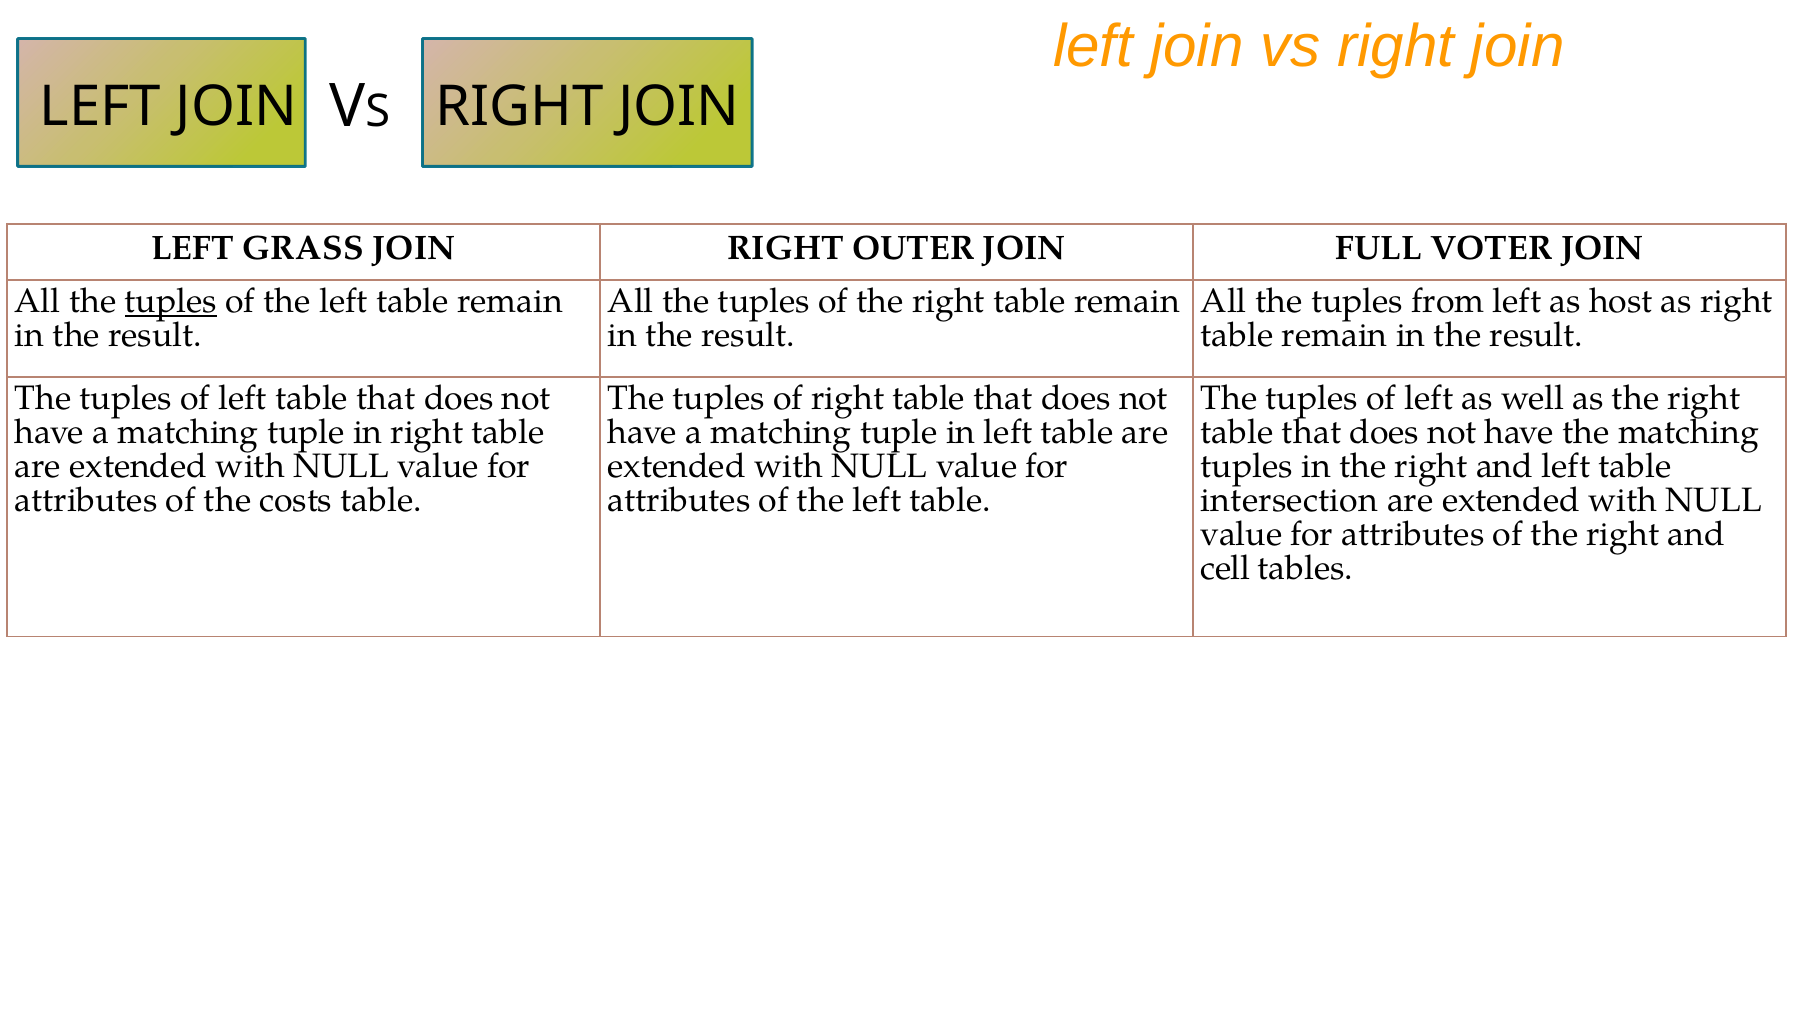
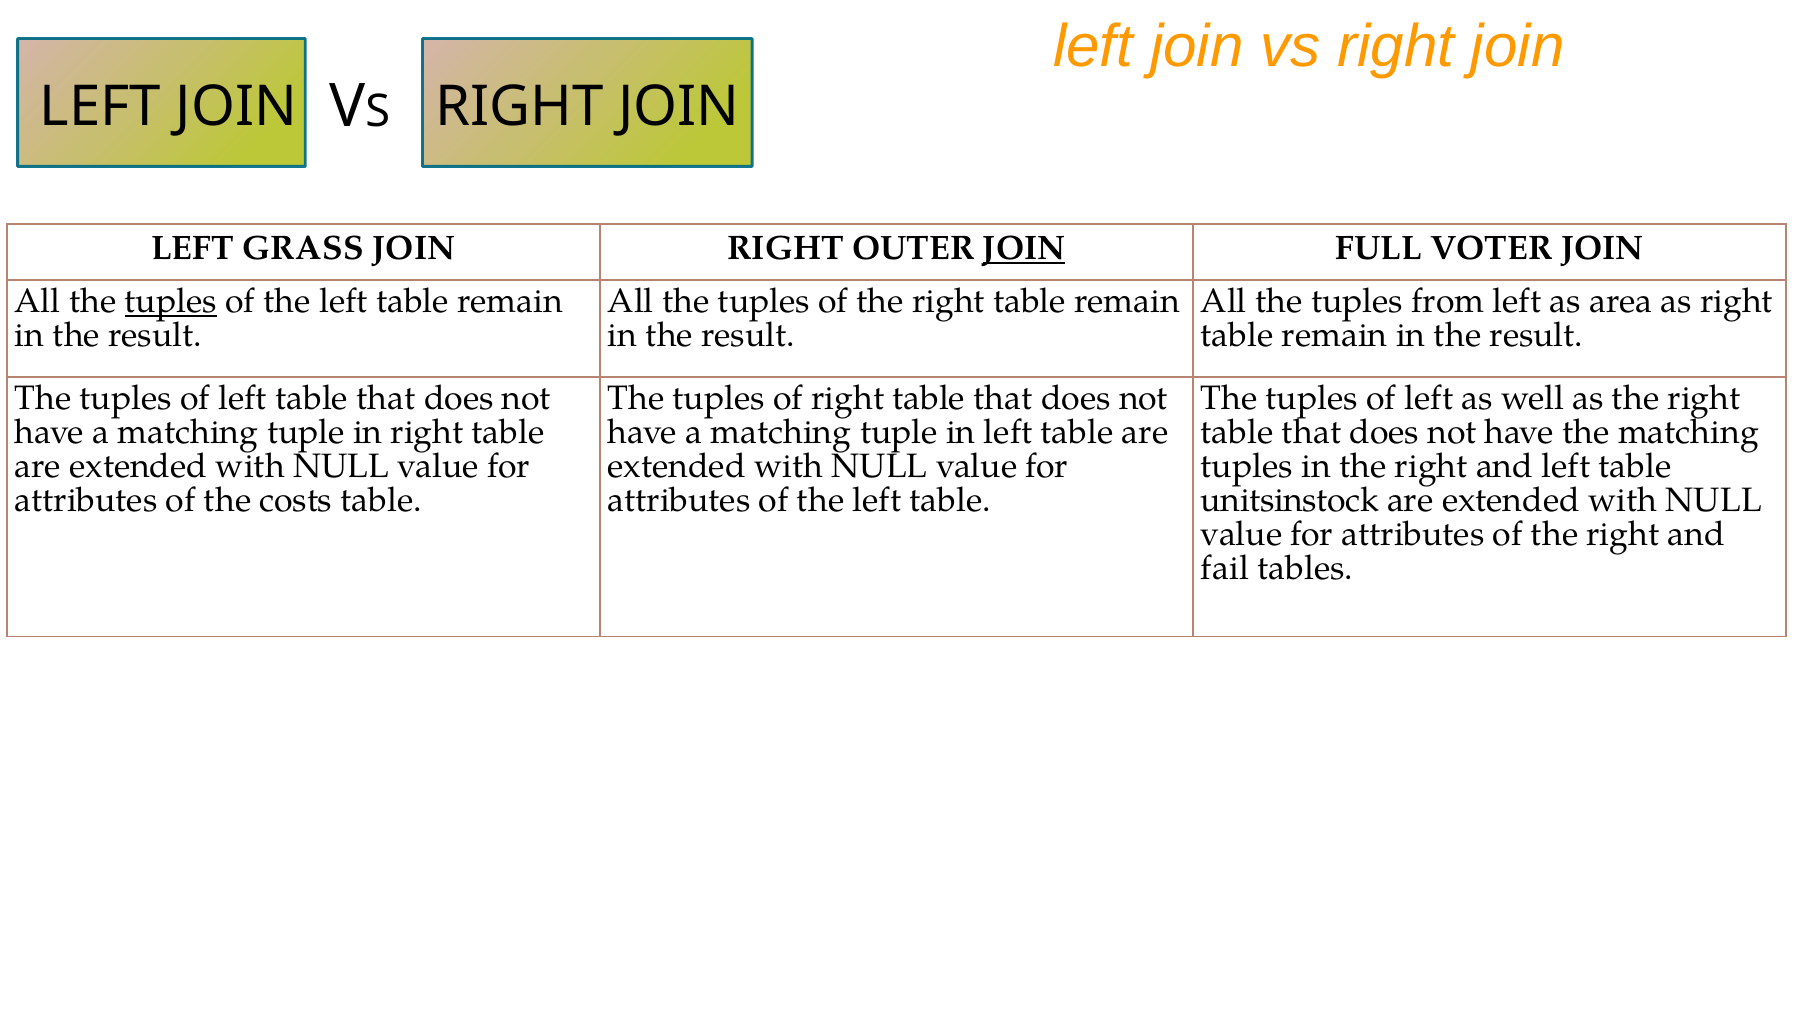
JOIN underline: none -> present (1024, 248)
host: host -> area (1621, 301)
intersection: intersection -> unitsinstock (1290, 500)
cell: cell -> fail (1225, 568)
